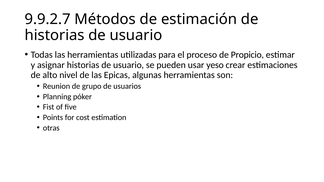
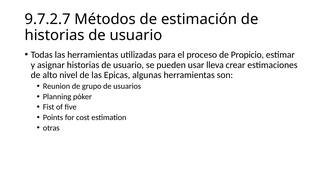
9.9.2.7: 9.9.2.7 -> 9.7.2.7 (48, 19)
yeso: yeso -> lleva (215, 65)
